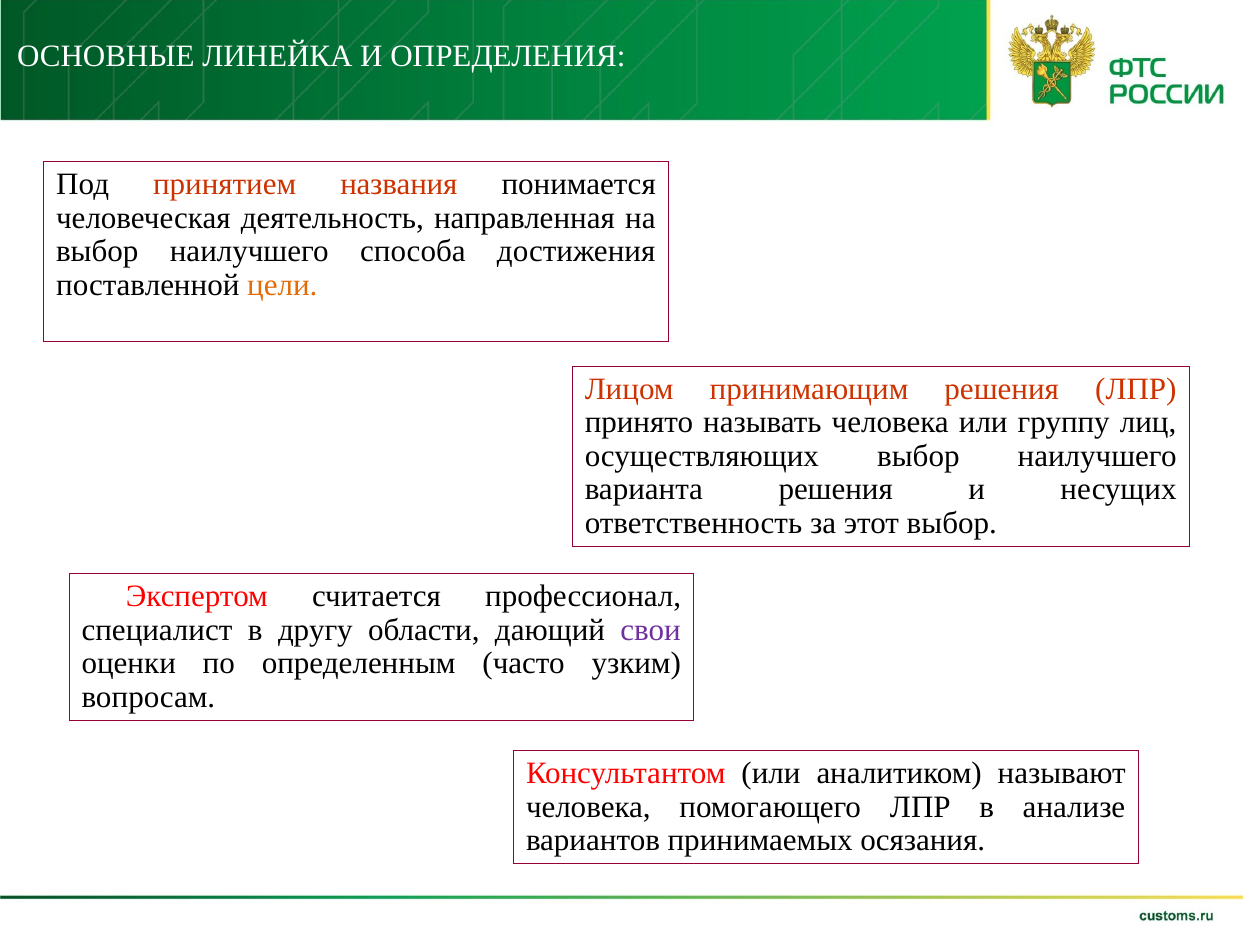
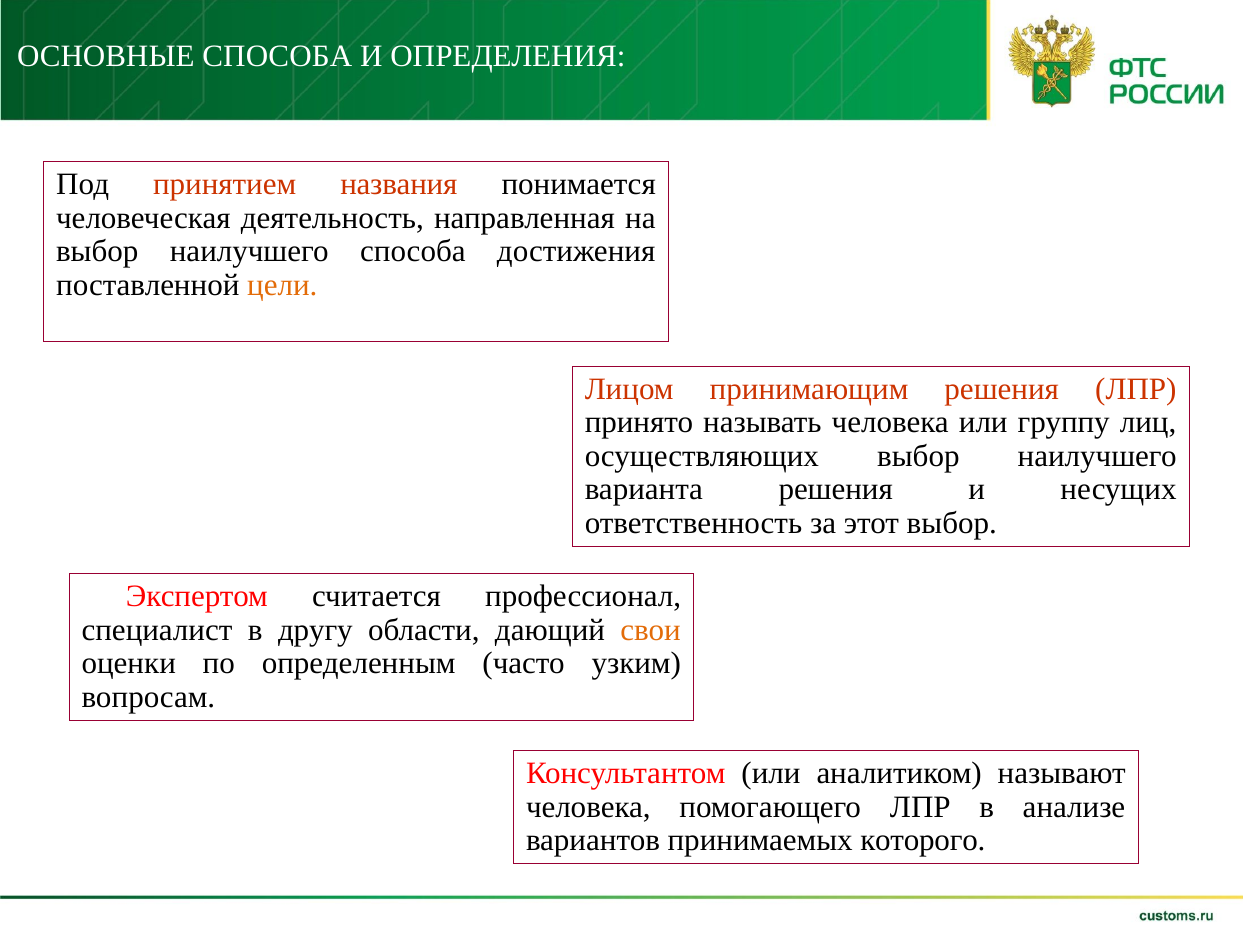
ОСНОВНЫЕ ЛИНЕЙКА: ЛИНЕЙКА -> СПОСОБА (277, 56)
свои colour: purple -> orange (651, 630)
осязания: осязания -> которого (923, 841)
